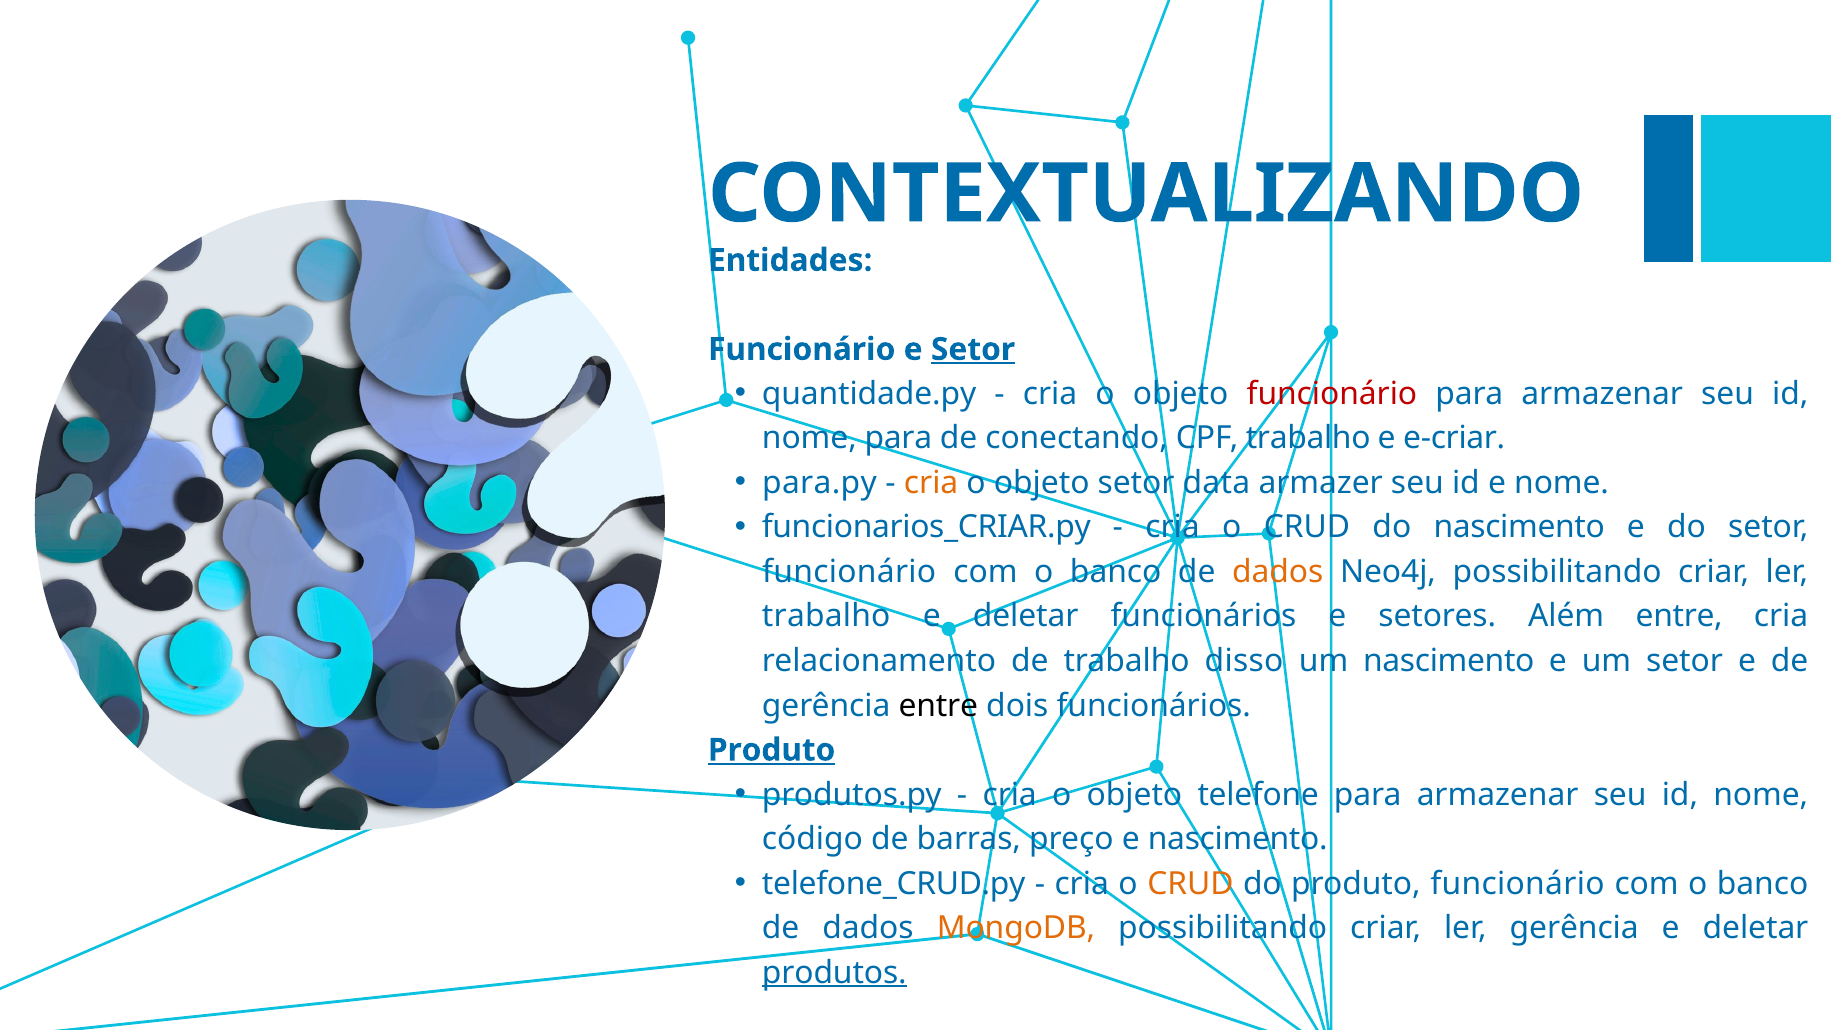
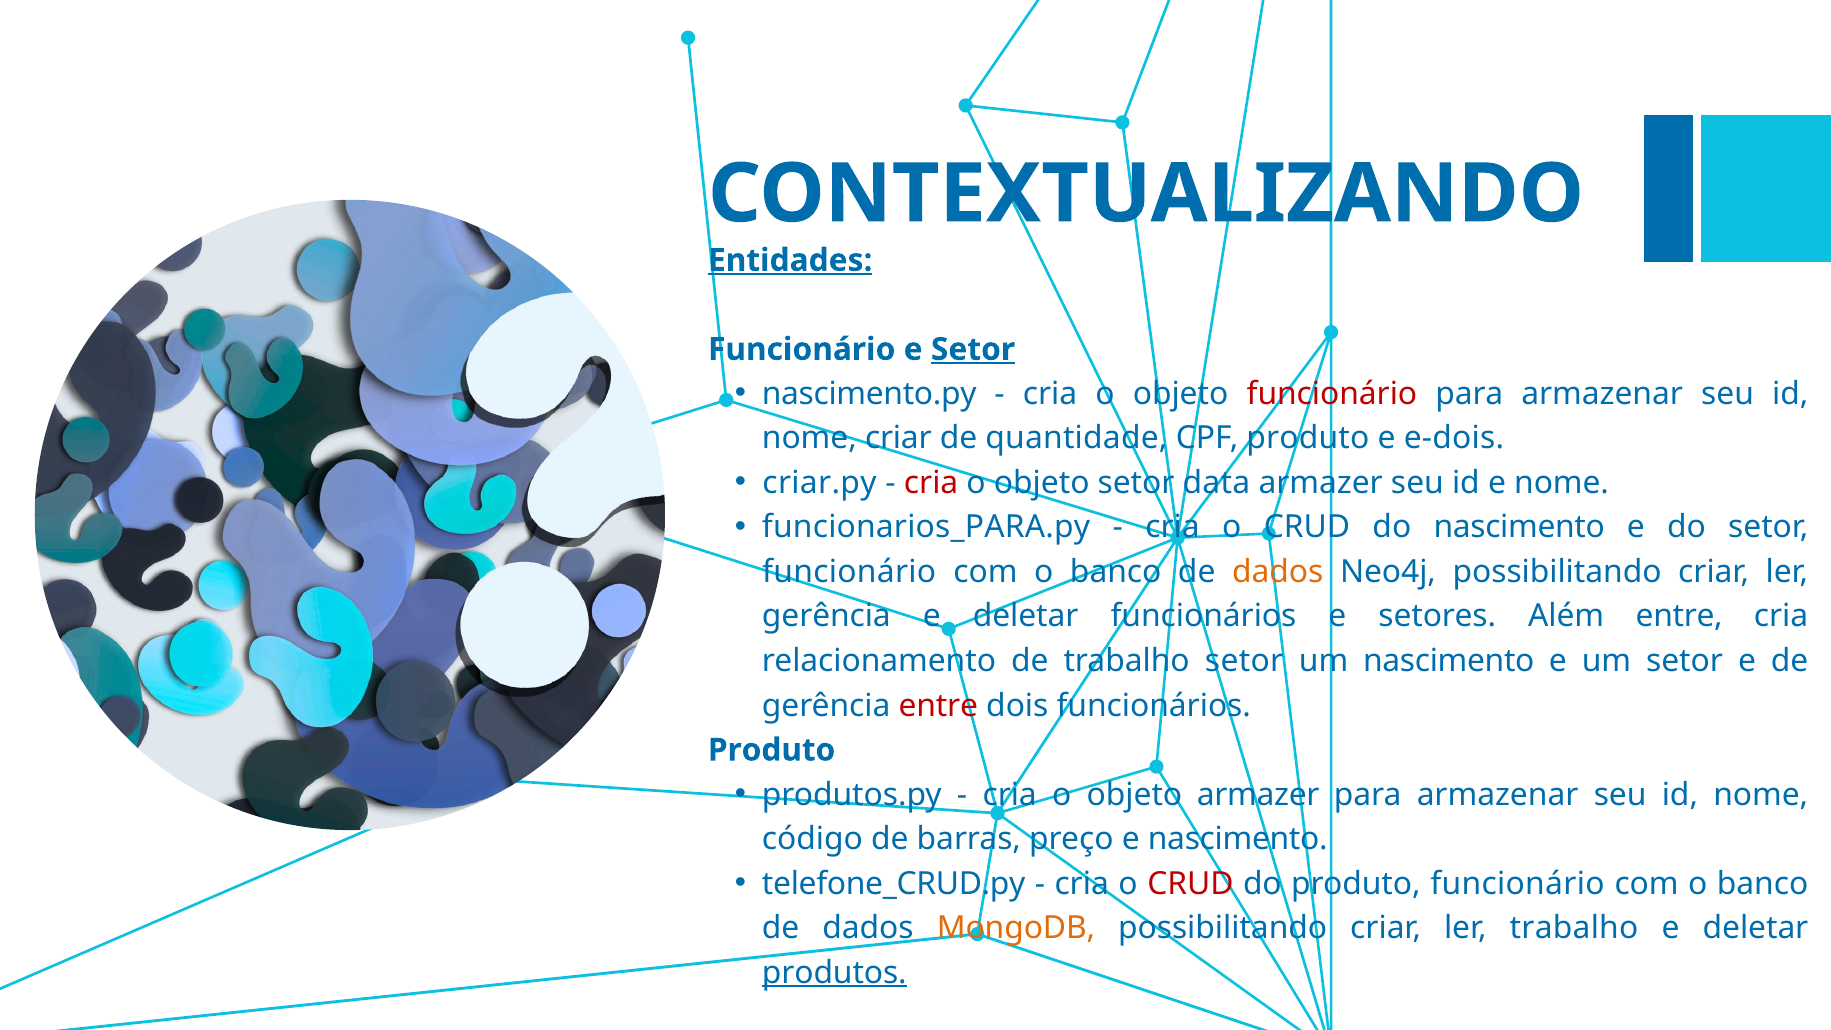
Entidades underline: none -> present (790, 260)
quantidade.py: quantidade.py -> nascimento.py (869, 394)
nome para: para -> criar (898, 438)
conectando: conectando -> quantidade (1076, 438)
CPF trabalho: trabalho -> produto (1308, 438)
e-criar: e-criar -> e-dois (1454, 438)
para.py: para.py -> criar.py (819, 483)
cria colour: orange -> red (931, 483)
funcionarios_CRIAR.py: funcionarios_CRIAR.py -> funcionarios_PARA.py (926, 527)
trabalho: trabalho -> gerência (826, 616)
trabalho disso: disso -> setor (1244, 661)
entre colour: black -> red (938, 705)
Produto underline: present -> none (772, 750)
objeto telefone: telefone -> armazer (1258, 795)
CRUD colour: orange -> red (1190, 884)
ler gerência: gerência -> trabalho (1574, 928)
